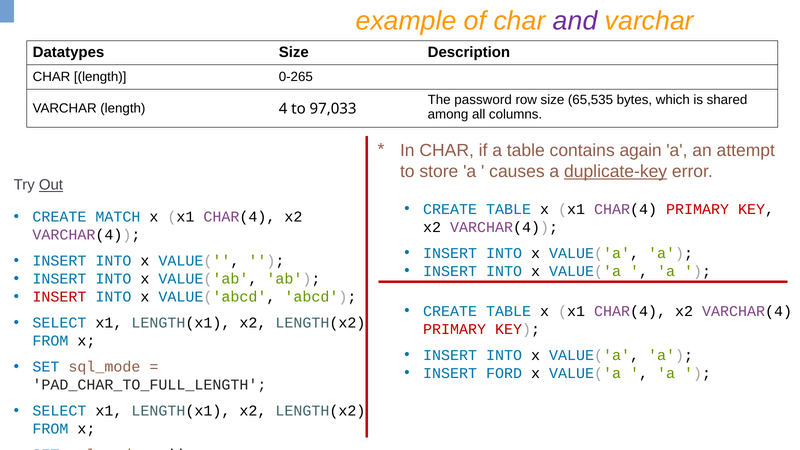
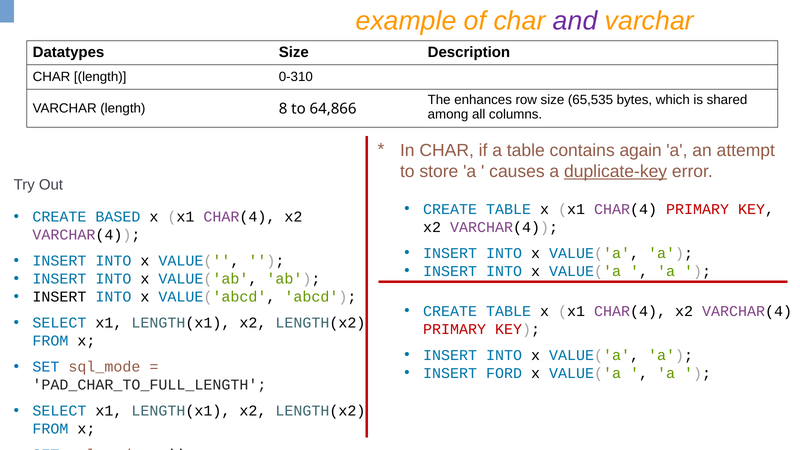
0-265: 0-265 -> 0-310 (296, 77)
password: password -> enhances (483, 100)
4: 4 -> 8 (283, 109)
97,033: 97,033 -> 64,866 (333, 109)
Out underline: present -> none (51, 185)
MATCH: MATCH -> BASED (118, 217)
INSERT colour: red -> black (59, 297)
